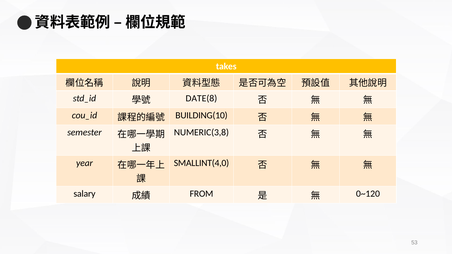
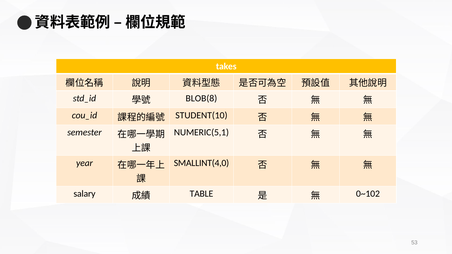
DATE(8: DATE(8 -> BLOB(8 (201, 98)
BUILDING(10: BUILDING(10 -> STUDENT(10 (201, 115)
NUMERIC(3,8: NUMERIC(3,8 -> NUMERIC(5,1 (201, 132)
FROM: FROM -> TABLE (201, 194)
0~120: 0~120 -> 0~102 (368, 194)
